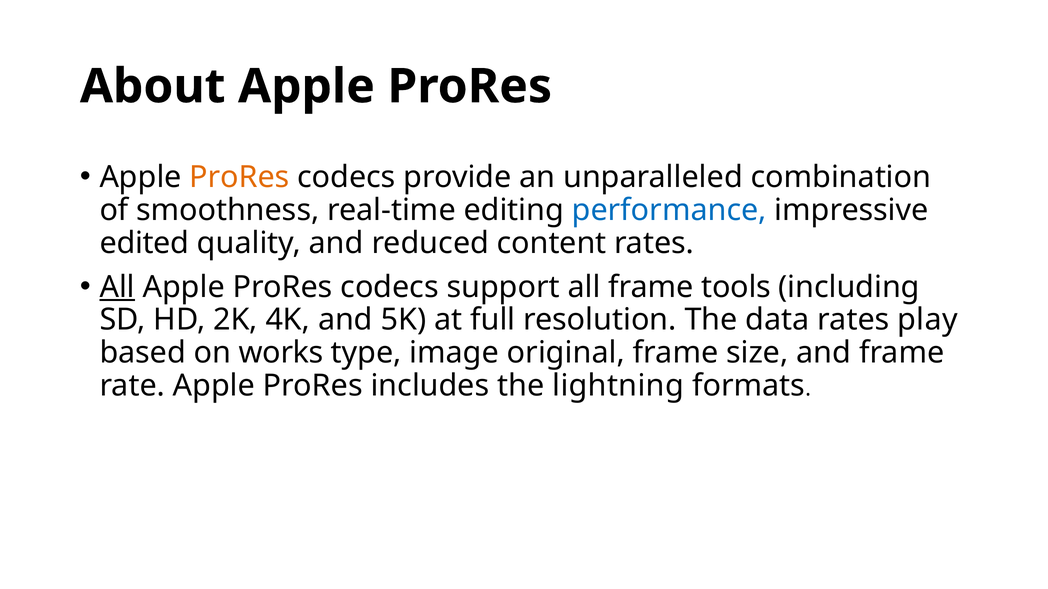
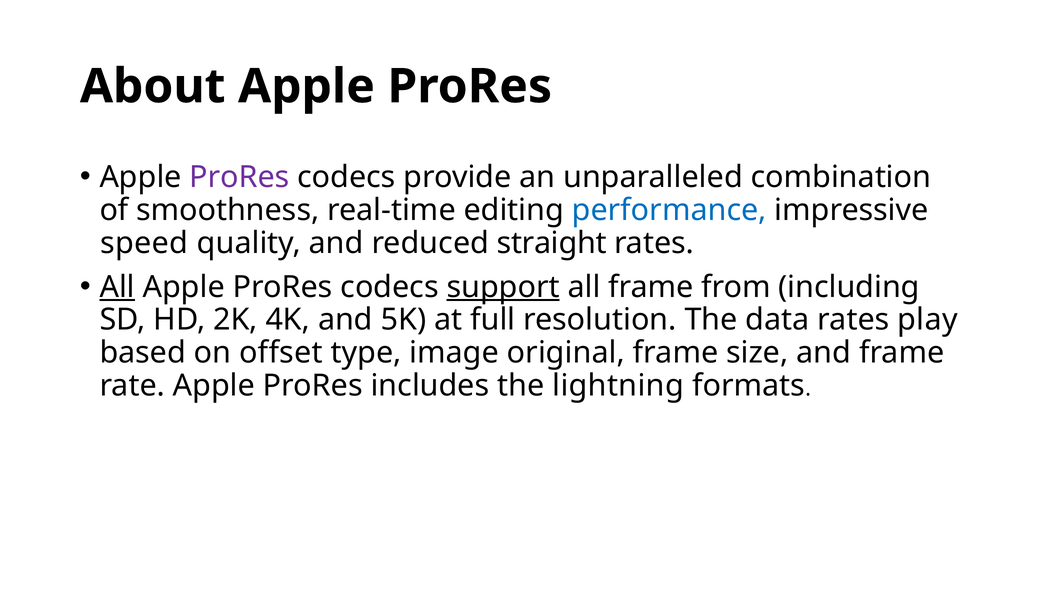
ProRes colour: orange -> purple (239, 177)
edited: edited -> speed (144, 243)
content: content -> straight (552, 243)
support underline: none -> present (503, 287)
tools: tools -> from (736, 287)
works: works -> offset (281, 353)
